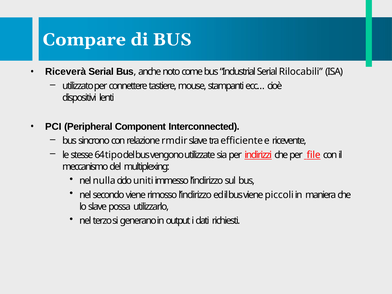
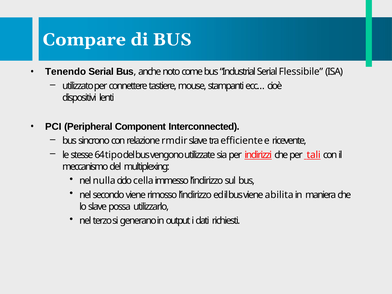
Riceverà: Riceverà -> Tenendo (66, 72)
Rilocabili: Rilocabili -> Flessibile (301, 72)
file: file -> tali (314, 155)
uniti: uniti -> cella (143, 181)
piccoli: piccoli -> abilita (279, 195)
